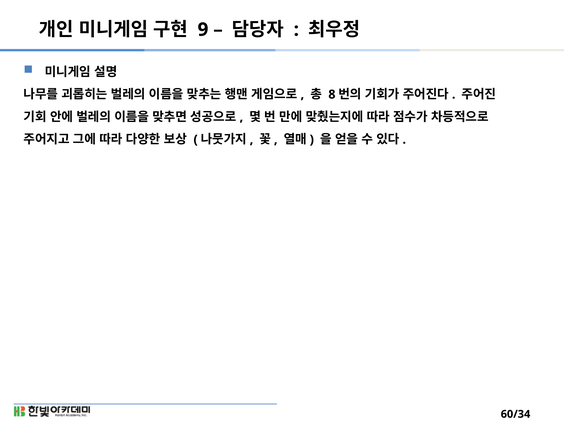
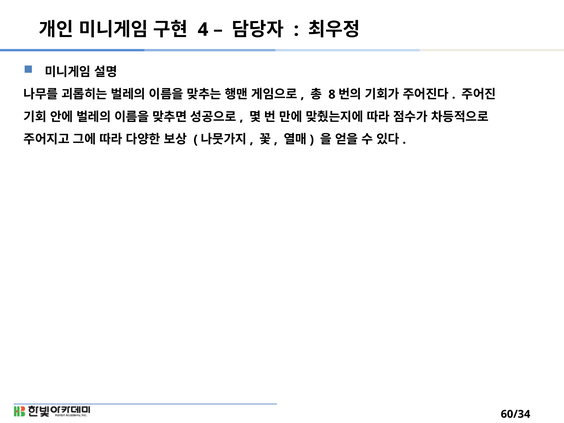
9: 9 -> 4 (203, 30)
